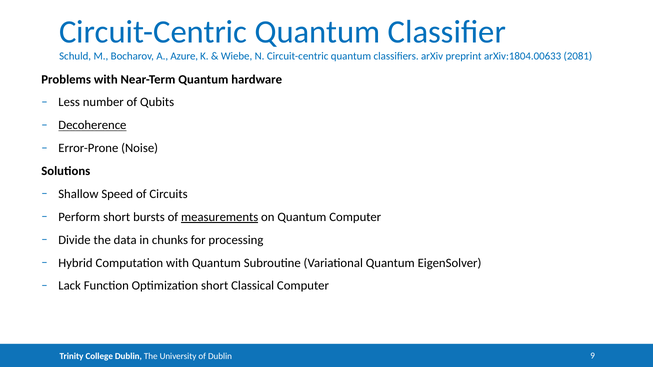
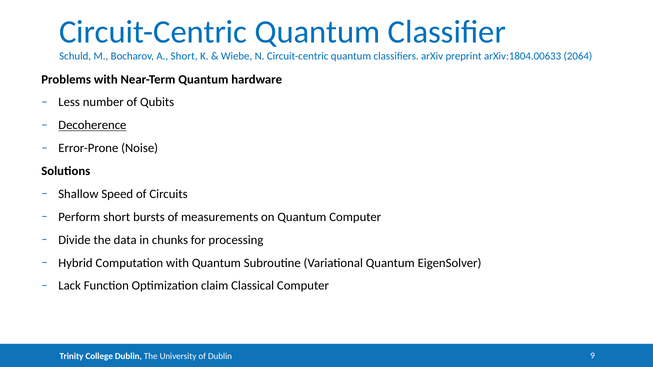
A Azure: Azure -> Short (184, 56)
2081: 2081 -> 2064 (578, 56)
measurements underline: present -> none (220, 217)
Optimization short: short -> claim (215, 286)
